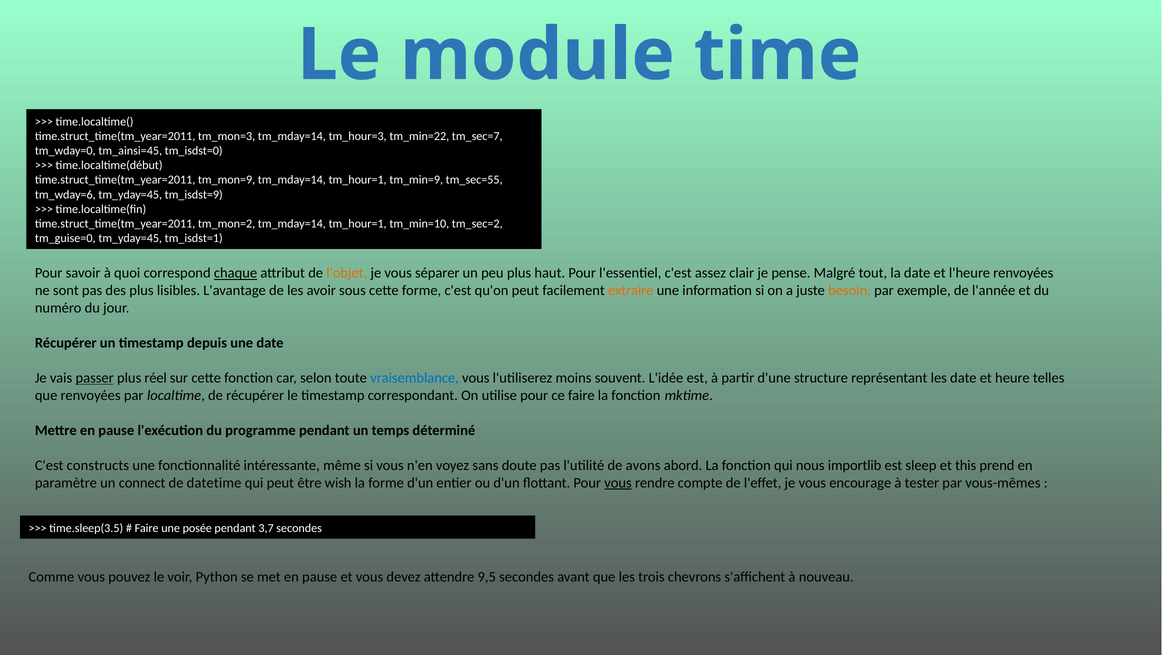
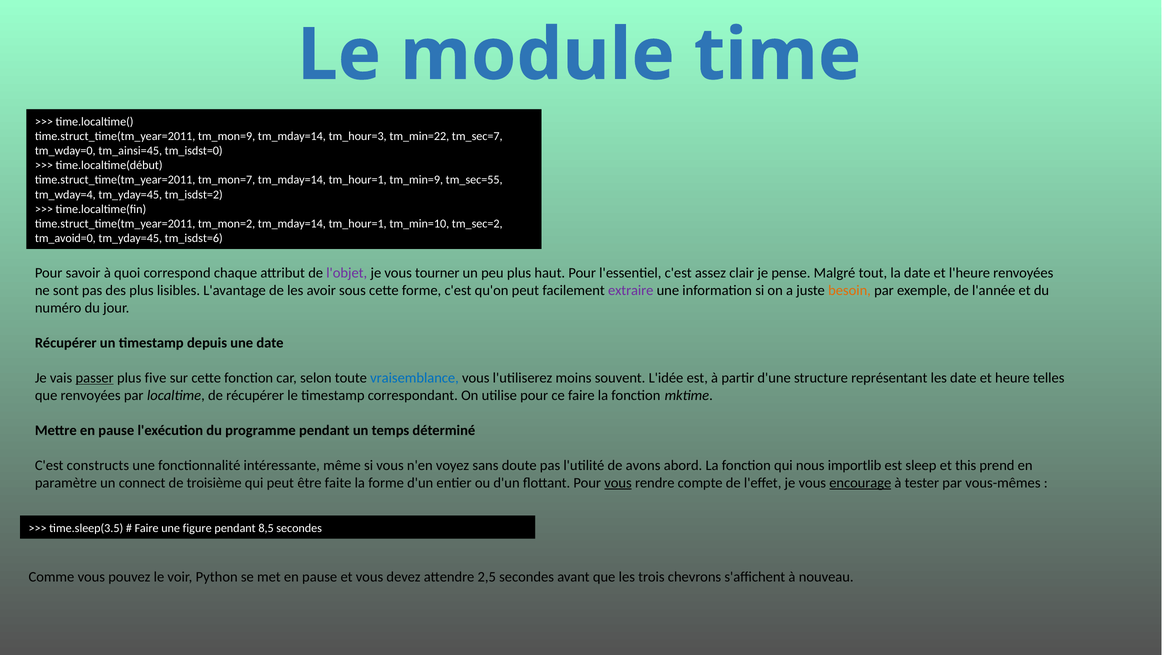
tm_mon=3: tm_mon=3 -> tm_mon=9 (227, 136)
tm_mon=9: tm_mon=9 -> tm_mon=7 (227, 180)
tm_wday=6: tm_wday=6 -> tm_wday=4 (65, 194)
tm_isdst=9: tm_isdst=9 -> tm_isdst=2 (194, 194)
tm_guise=0: tm_guise=0 -> tm_avoid=0 (65, 238)
tm_isdst=1: tm_isdst=1 -> tm_isdst=6 (194, 238)
chaque underline: present -> none (236, 273)
l'objet colour: orange -> purple (347, 273)
séparer: séparer -> tourner (437, 273)
extraire colour: orange -> purple (631, 291)
réel: réel -> five (156, 378)
datetime: datetime -> troisième (214, 483)
wish: wish -> faite (338, 483)
encourage underline: none -> present (860, 483)
posée: posée -> figure (197, 528)
3,7: 3,7 -> 8,5 (266, 528)
9,5: 9,5 -> 2,5 (487, 577)
